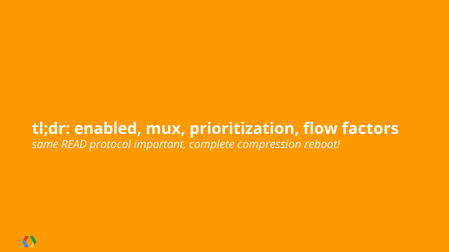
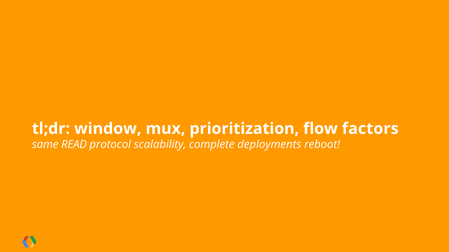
enabled: enabled -> window (108, 129)
important: important -> scalability (160, 145)
compression: compression -> deployments (269, 145)
